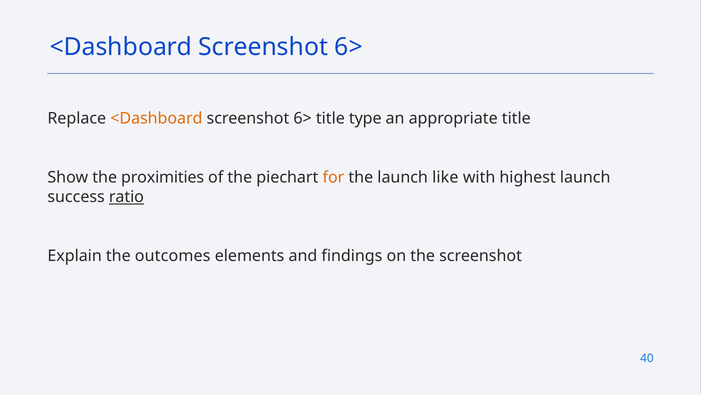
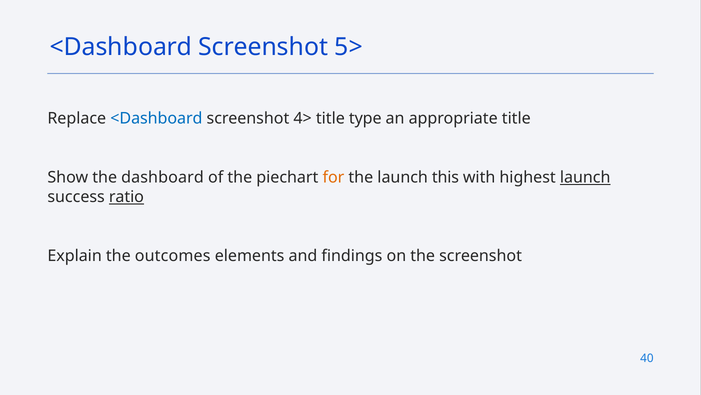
6>: 6> -> 5> (349, 47)
<Dashboard colour: orange -> blue (156, 118)
6>: 6> -> 4> (303, 118)
proximities: proximities -> dashboard (162, 177)
like: like -> this (445, 177)
launch underline: none -> present (585, 177)
